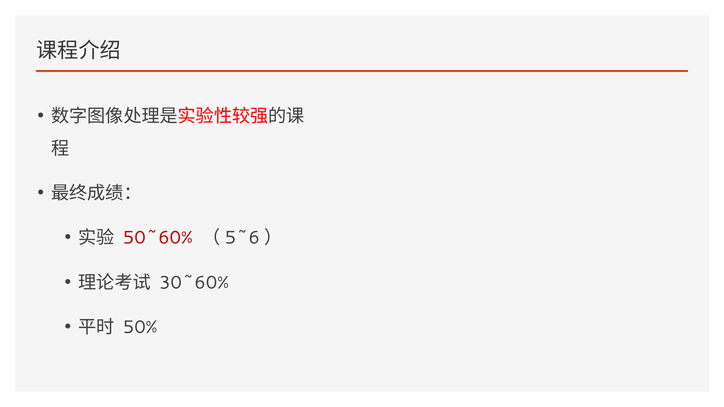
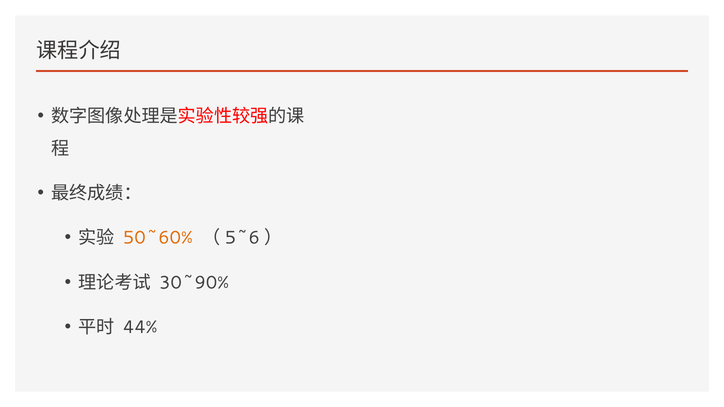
50~60% colour: red -> orange (158, 238)
30~60%: 30~60% -> 30~90% (194, 283)
50%: 50% -> 44% (140, 327)
